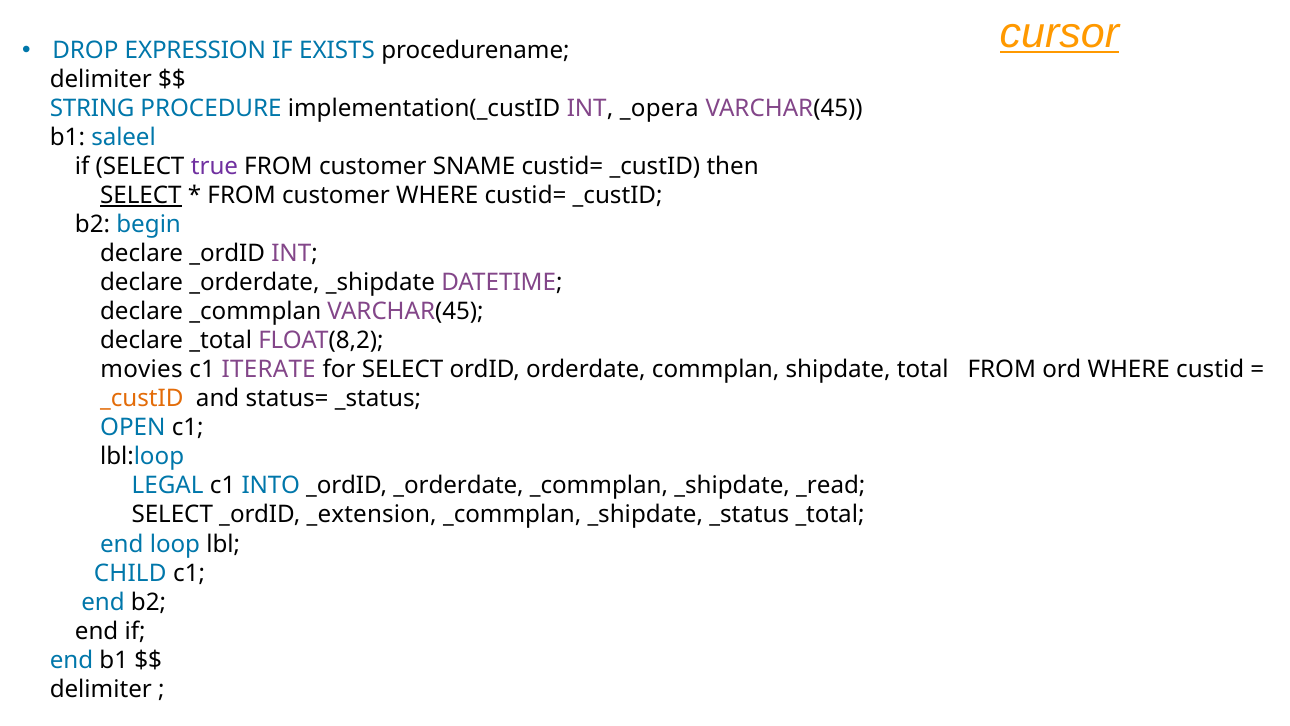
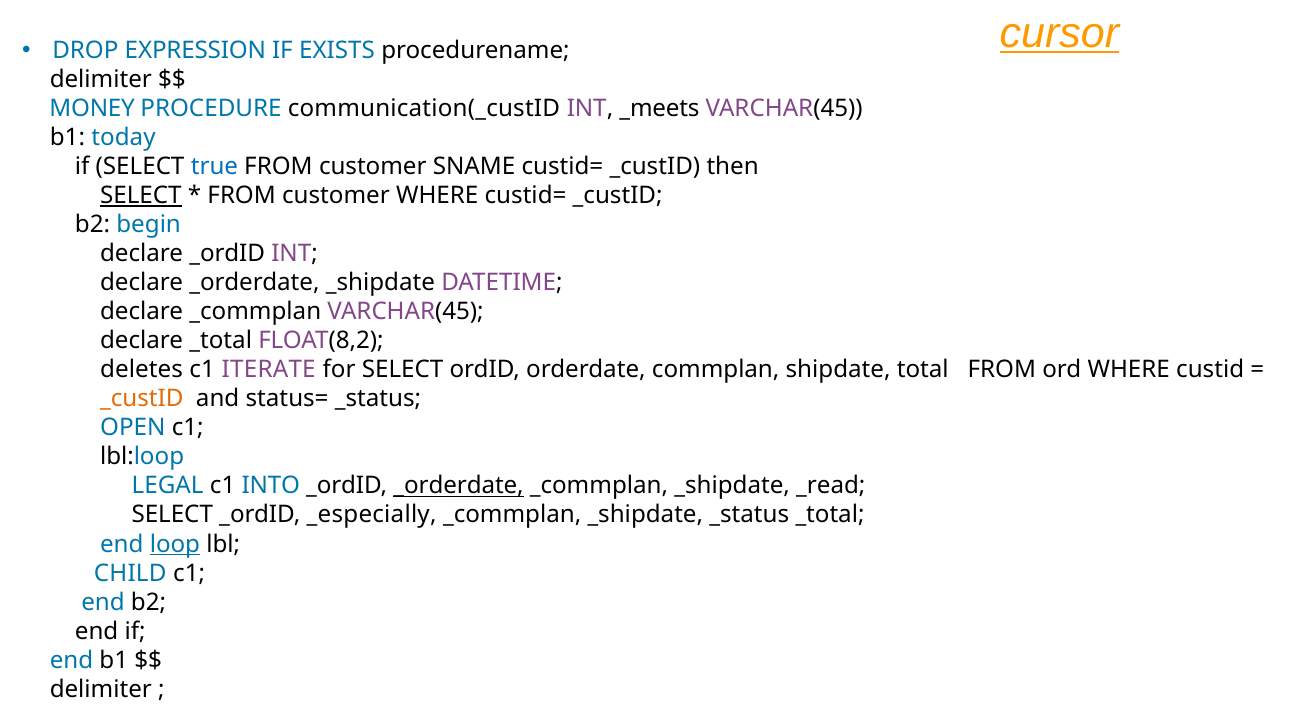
STRING: STRING -> MONEY (92, 108)
implementation(_custID: implementation(_custID -> communication(_custID (424, 108)
_opera: _opera -> _meets (659, 108)
saleel: saleel -> today (123, 137)
true colour: purple -> blue (214, 166)
movies: movies -> deletes (142, 370)
_orderdate underline: none -> present (459, 486)
_extension: _extension -> _especially (372, 515)
loop underline: none -> present (175, 544)
